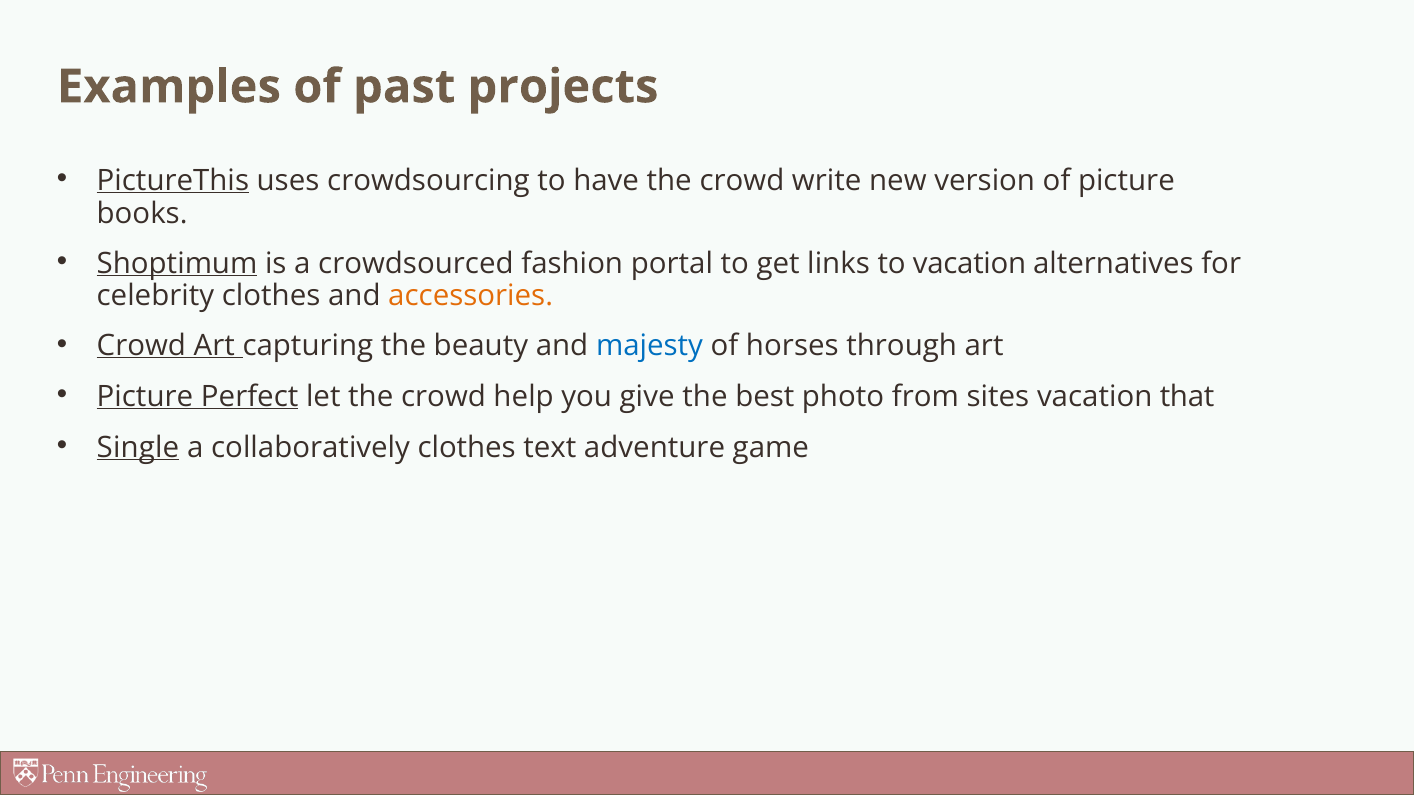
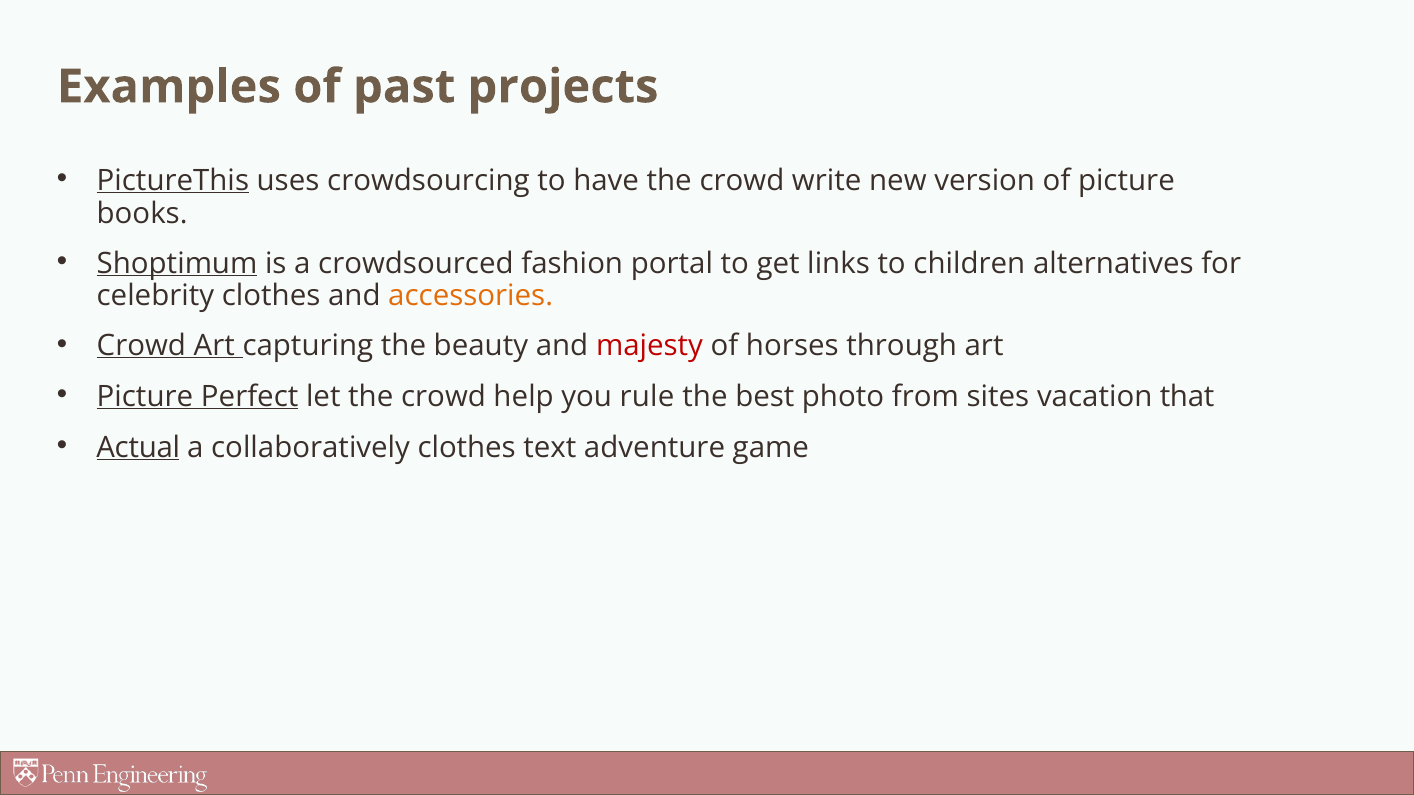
to vacation: vacation -> children (969, 264)
majesty colour: blue -> red (649, 346)
give: give -> rule (647, 397)
Single: Single -> Actual (138, 448)
